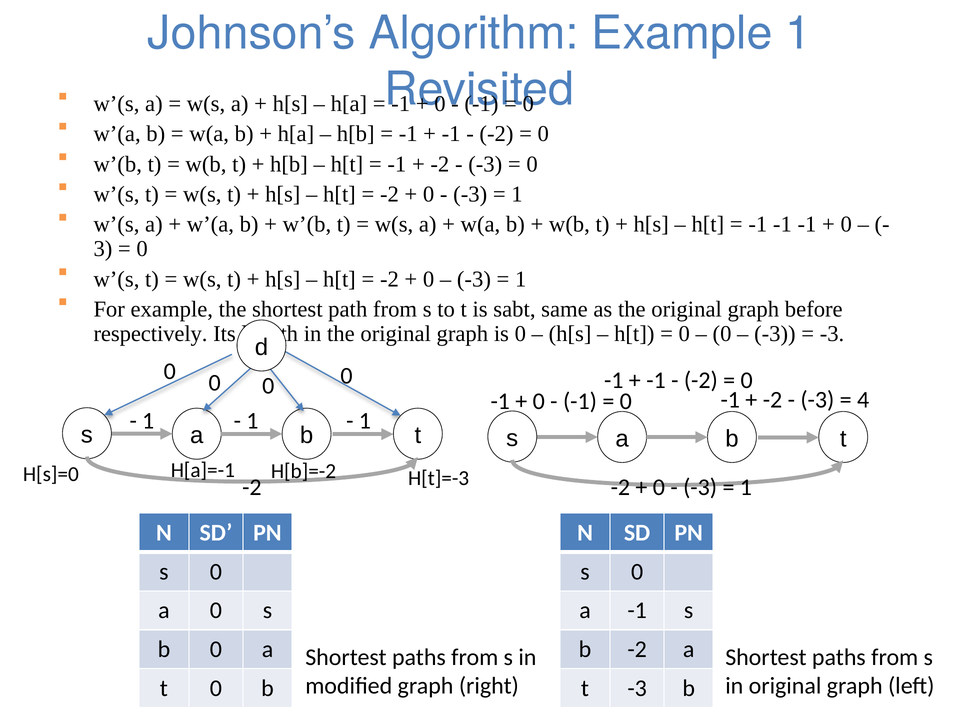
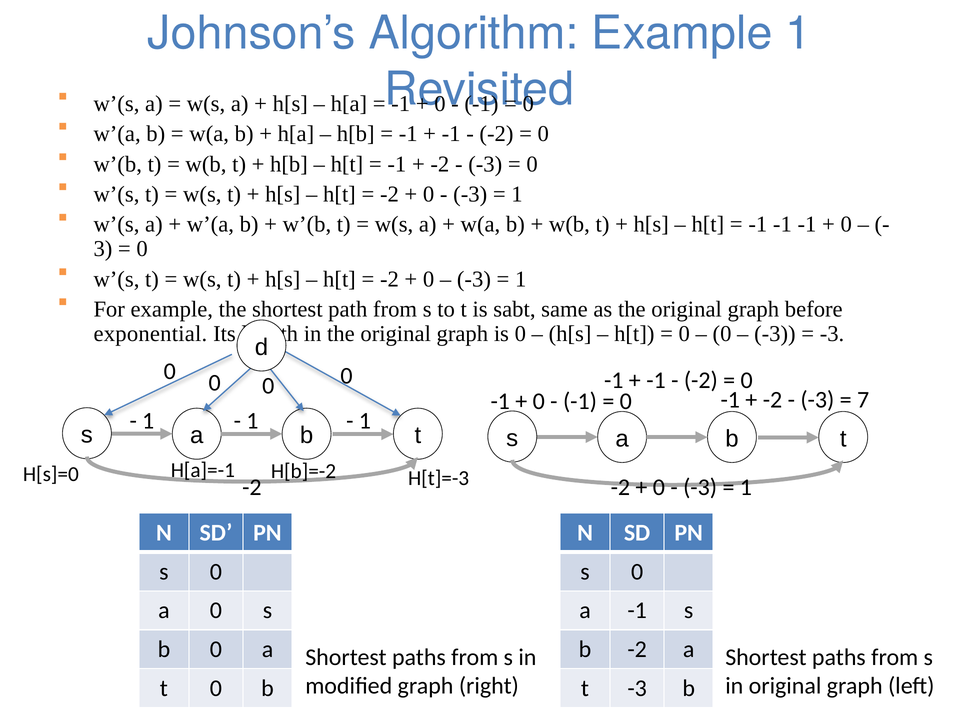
respectively: respectively -> exponential (150, 334)
4: 4 -> 7 (863, 400)
